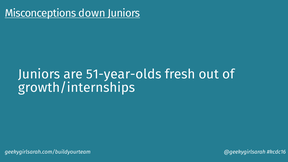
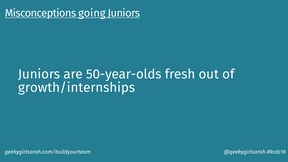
down: down -> going (92, 13)
51-year-olds: 51-year-olds -> 50-year-olds (124, 74)
